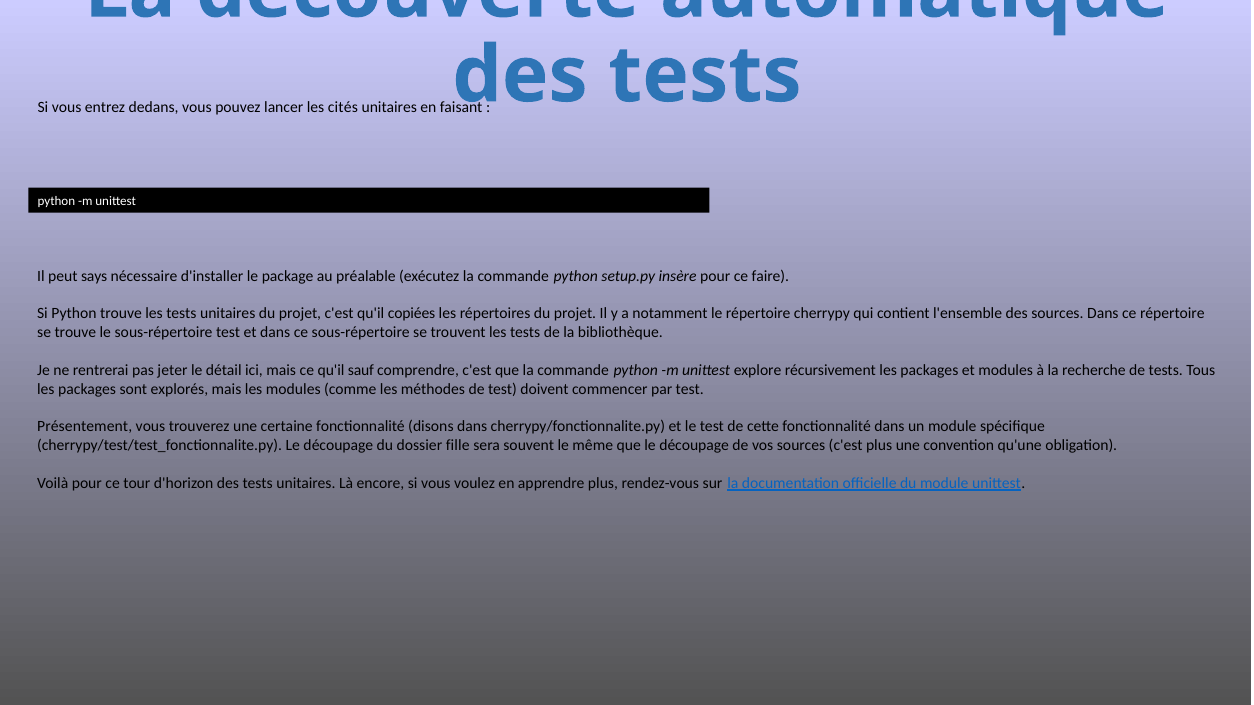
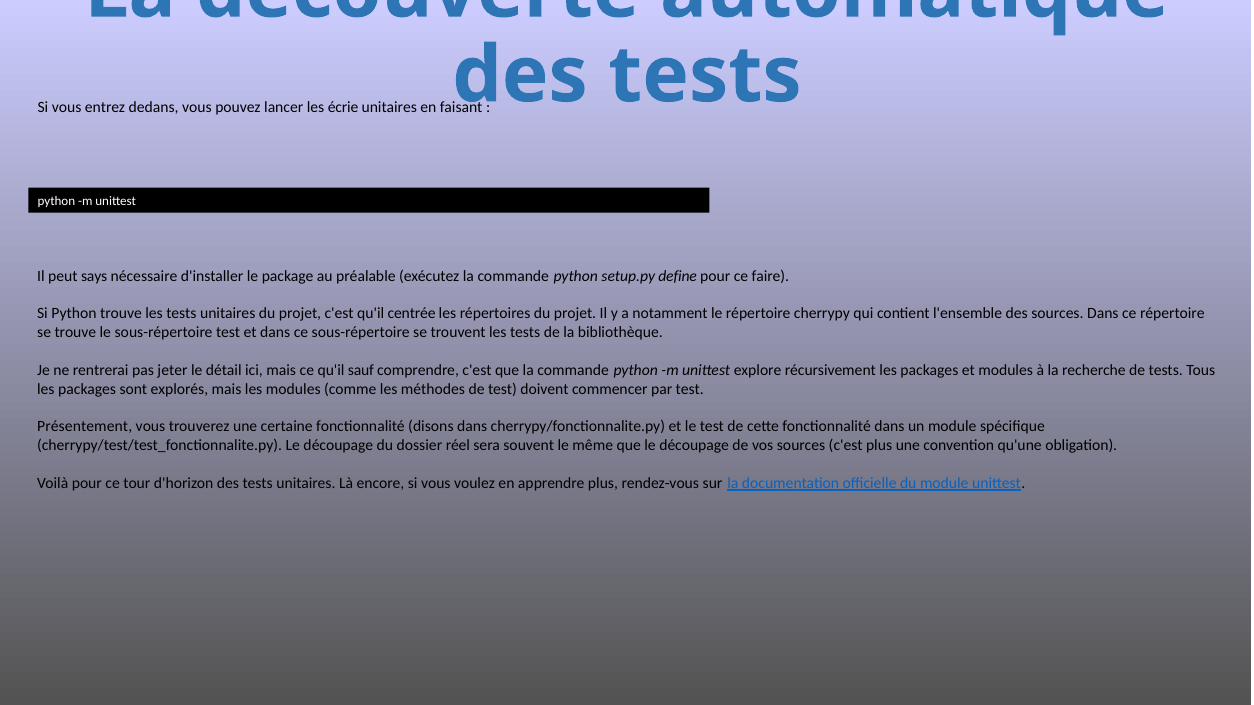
cités: cités -> écrie (343, 107)
insère: insère -> define (678, 276)
copiées: copiées -> centrée (412, 314)
fille: fille -> réel (458, 446)
